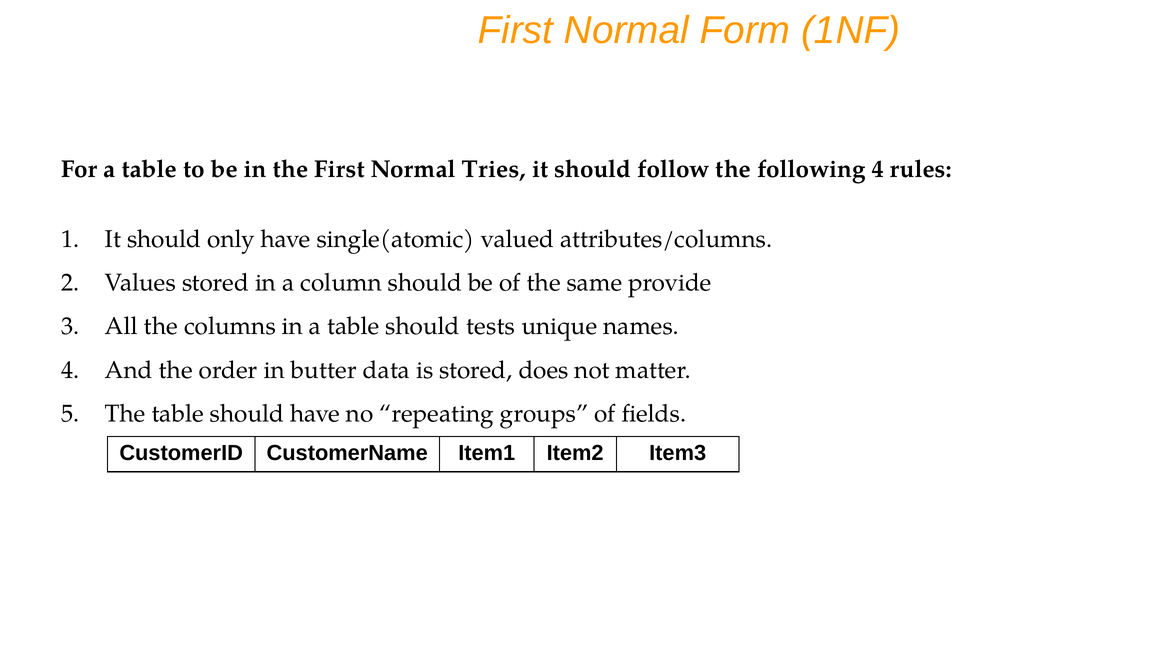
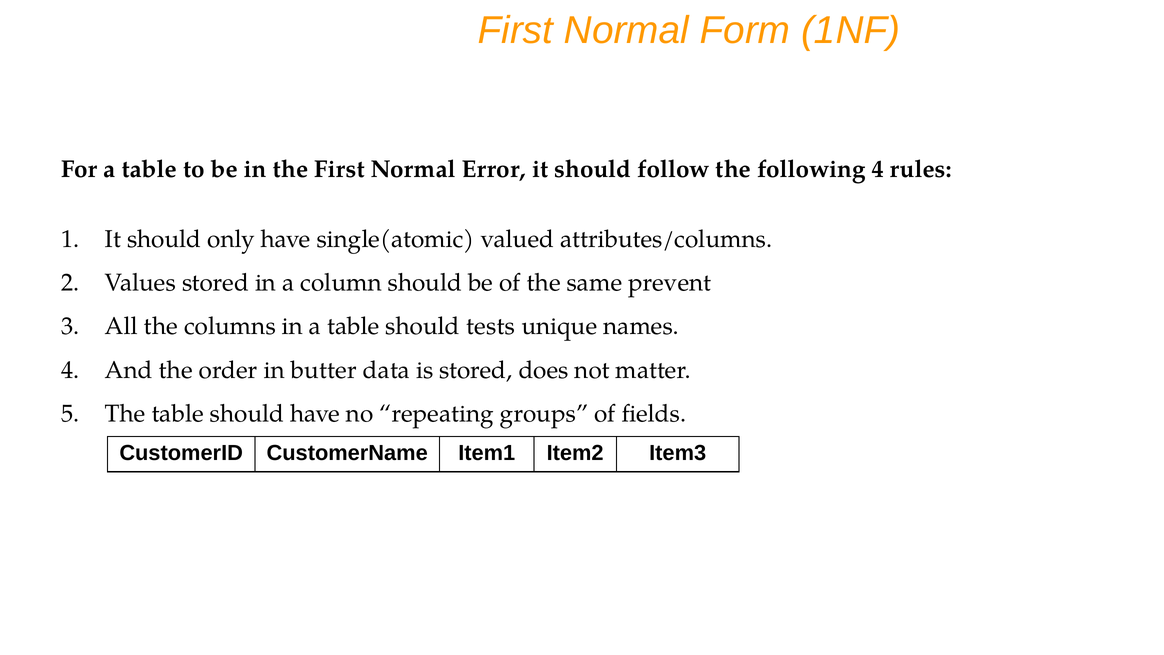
Tries: Tries -> Error (494, 169)
provide: provide -> prevent (670, 283)
